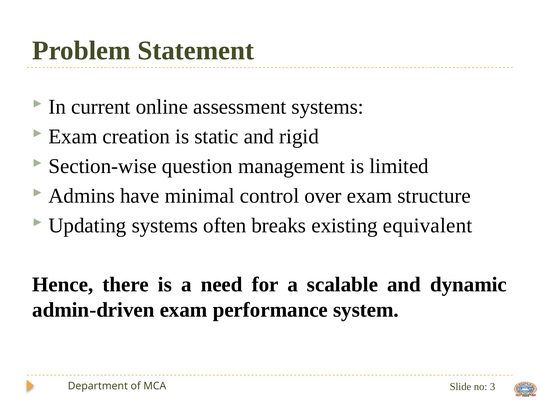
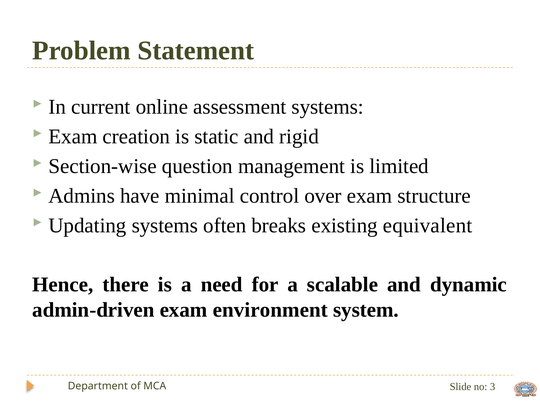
performance: performance -> environment (270, 310)
